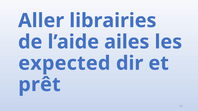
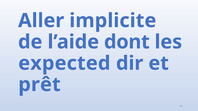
librairies: librairies -> implicite (113, 21)
ailes: ailes -> dont (127, 42)
